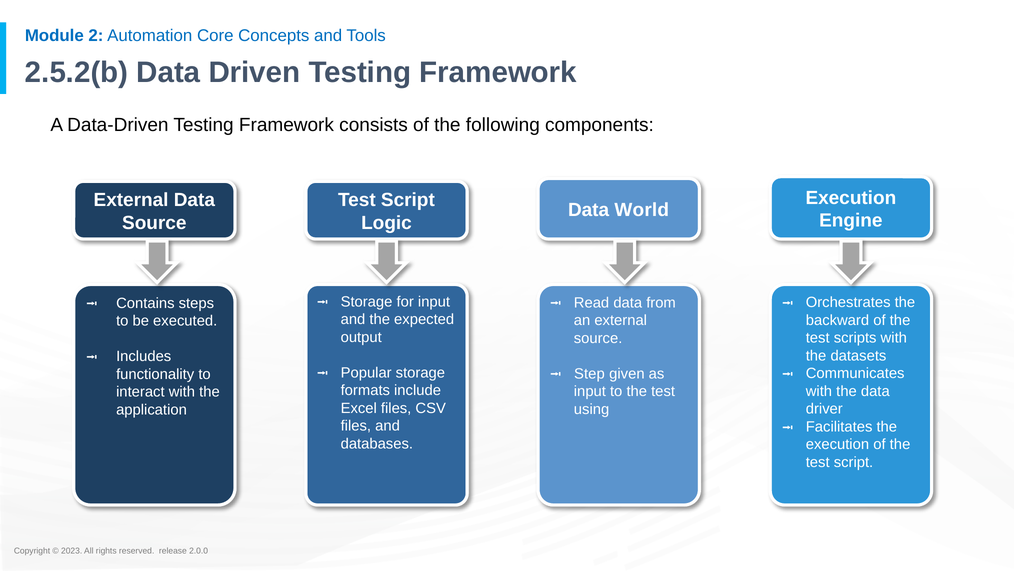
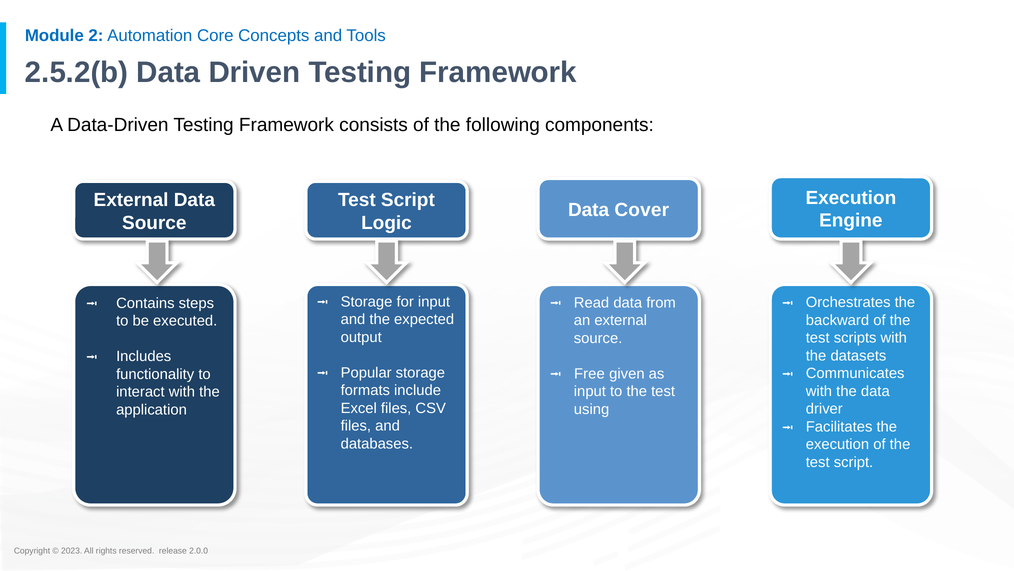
World: World -> Cover (642, 210)
Step: Step -> Free (589, 373)
